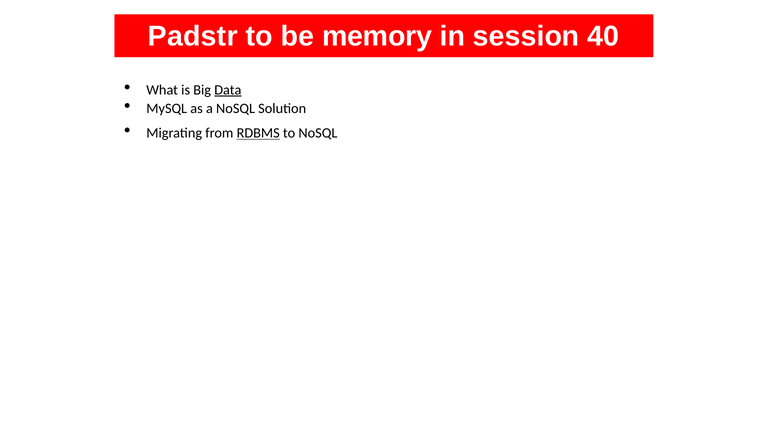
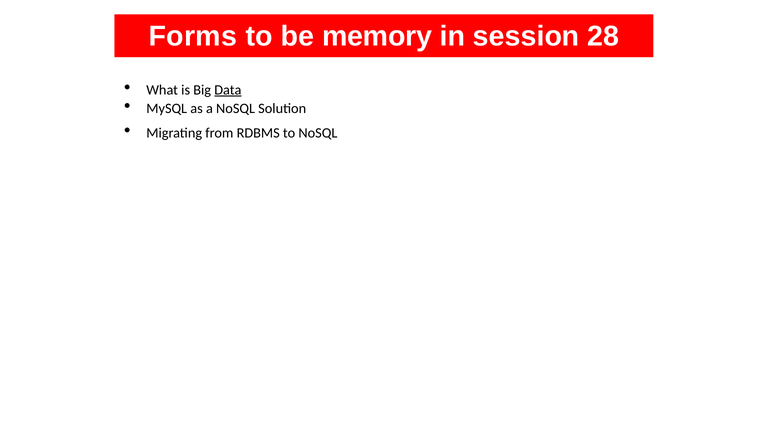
Padstr: Padstr -> Forms (193, 36)
40: 40 -> 28 (603, 36)
RDBMS underline: present -> none (258, 133)
